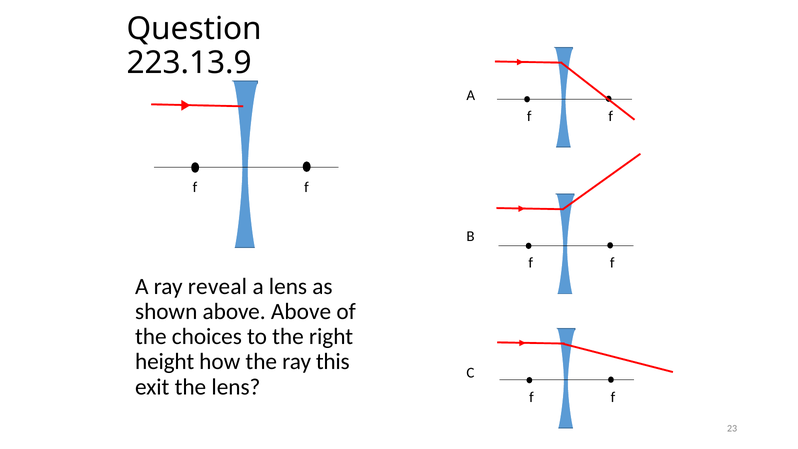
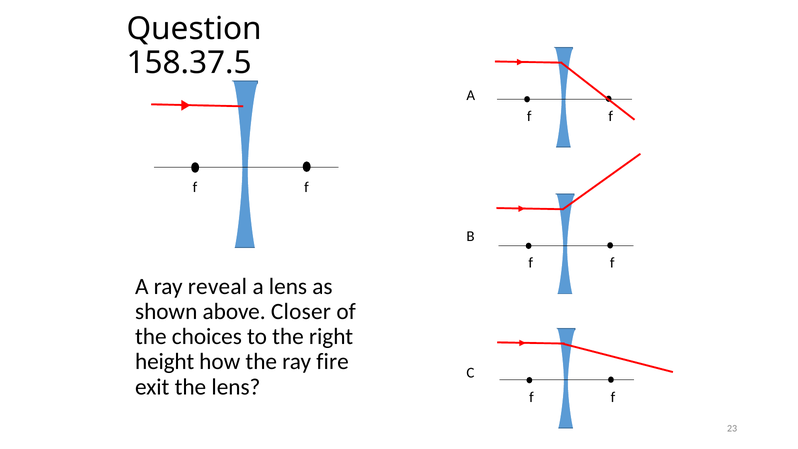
223.13.9: 223.13.9 -> 158.37.5 (189, 63)
above Above: Above -> Closer (301, 311)
this: this -> fire (333, 362)
